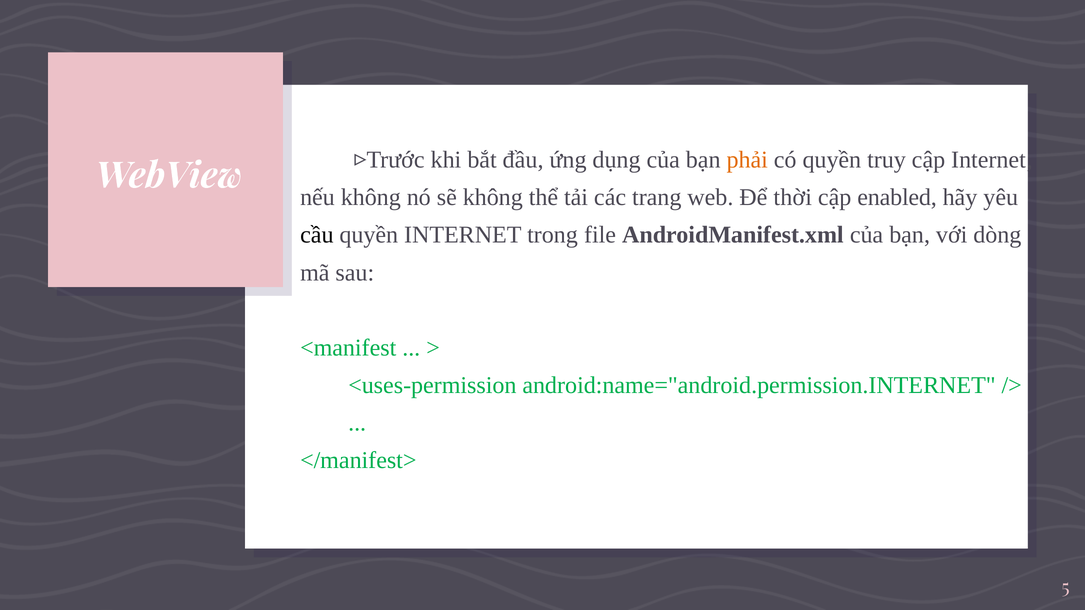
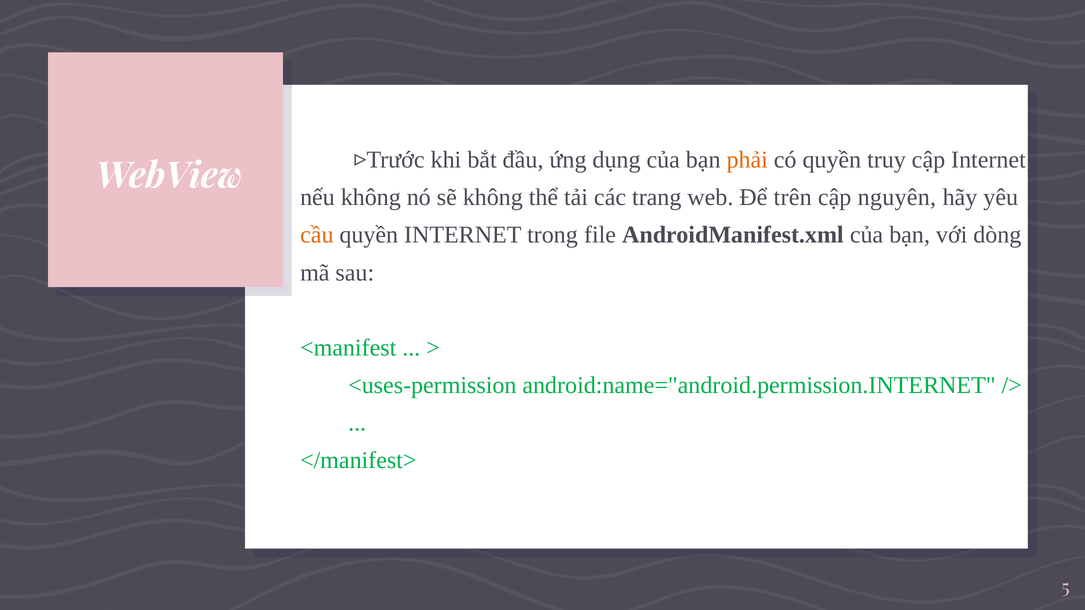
thời: thời -> trên (793, 198)
enabled: enabled -> nguyên (897, 198)
cầu colour: black -> orange (317, 235)
